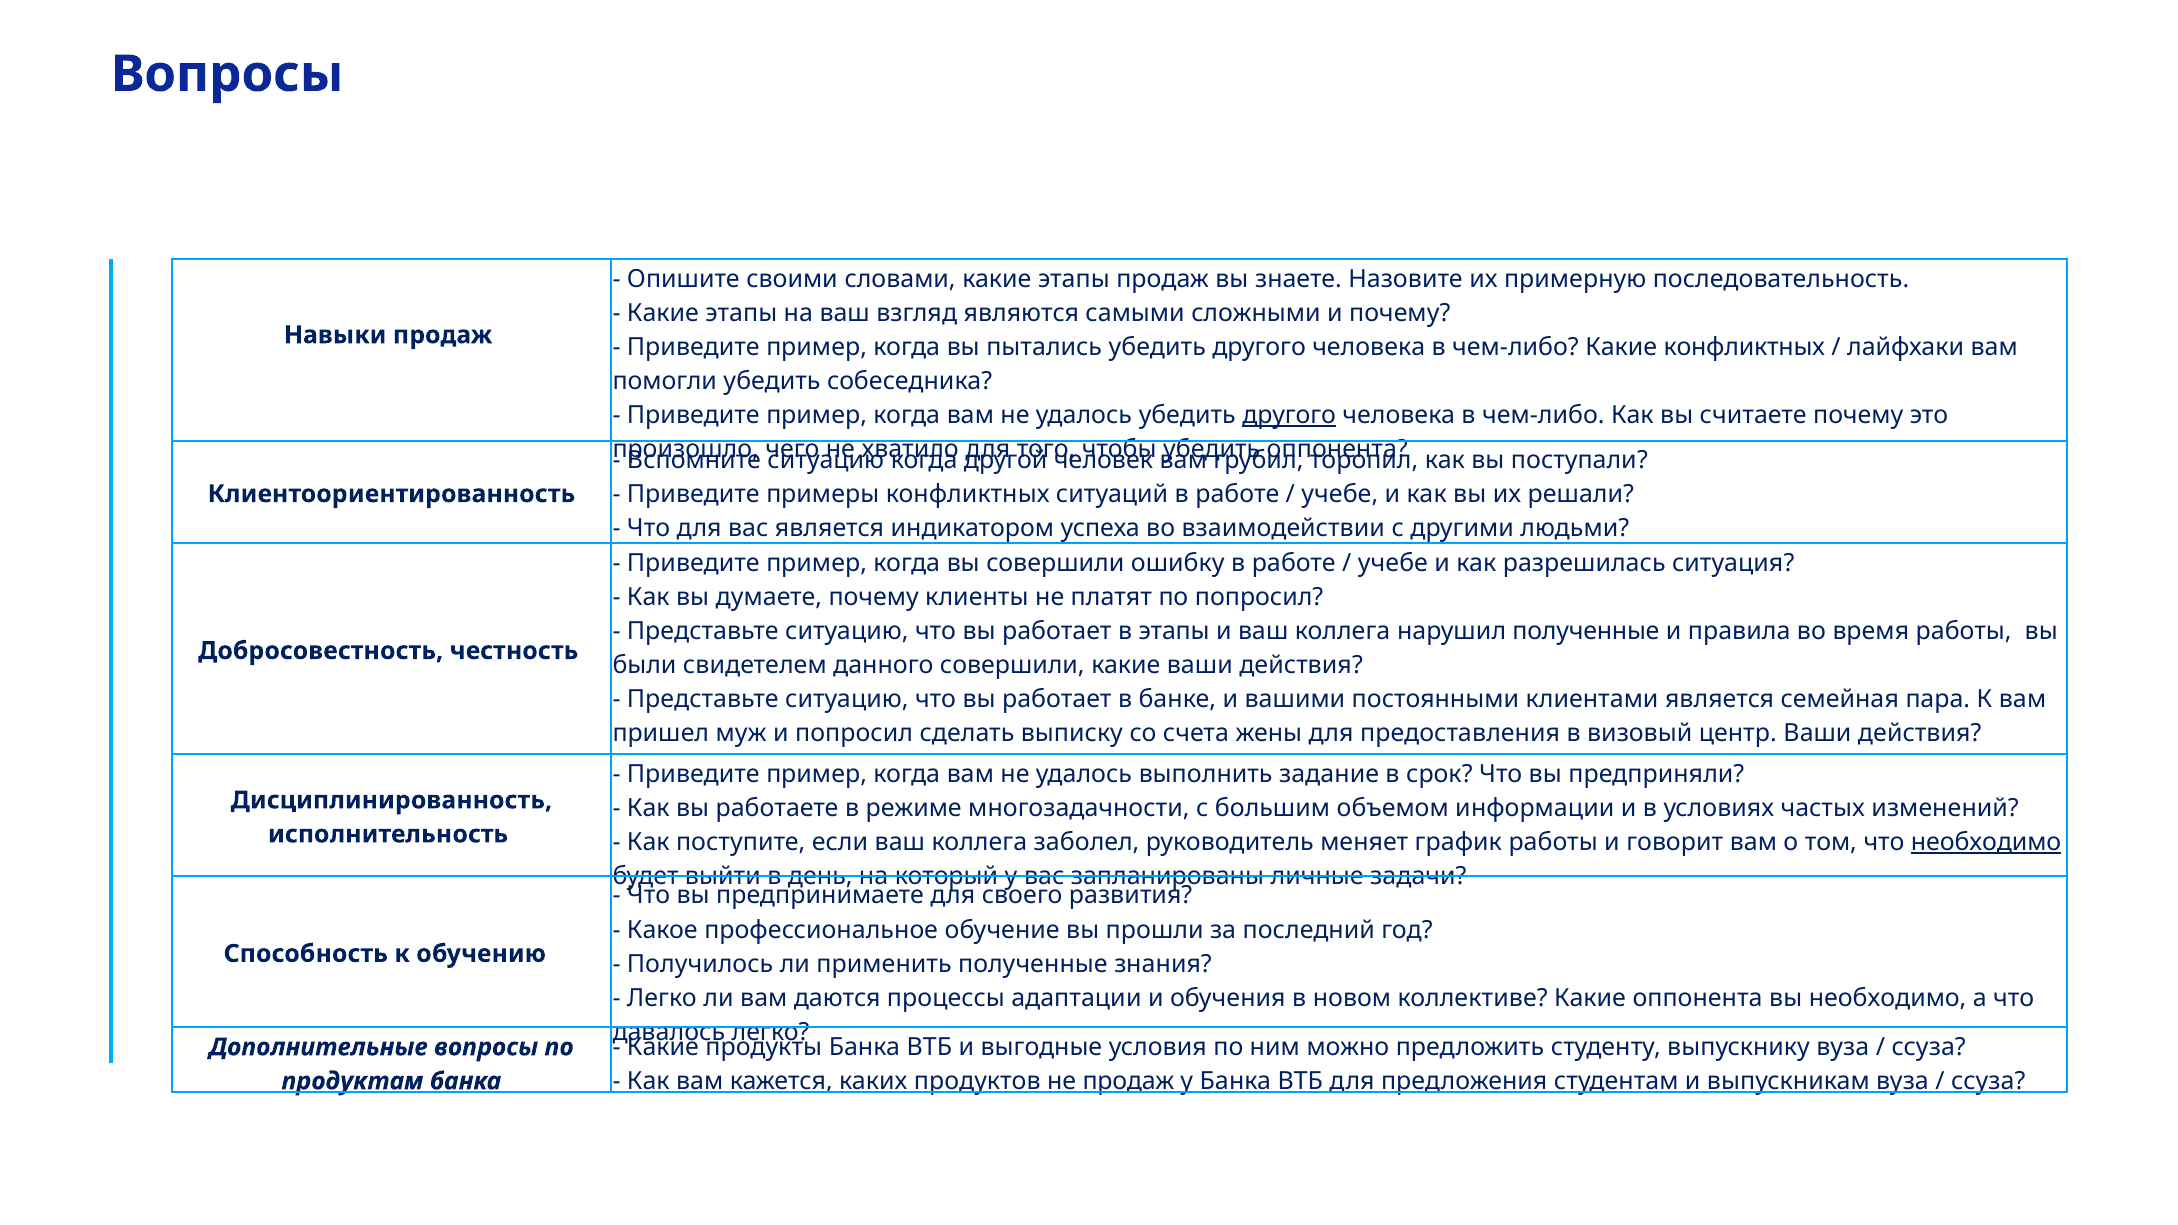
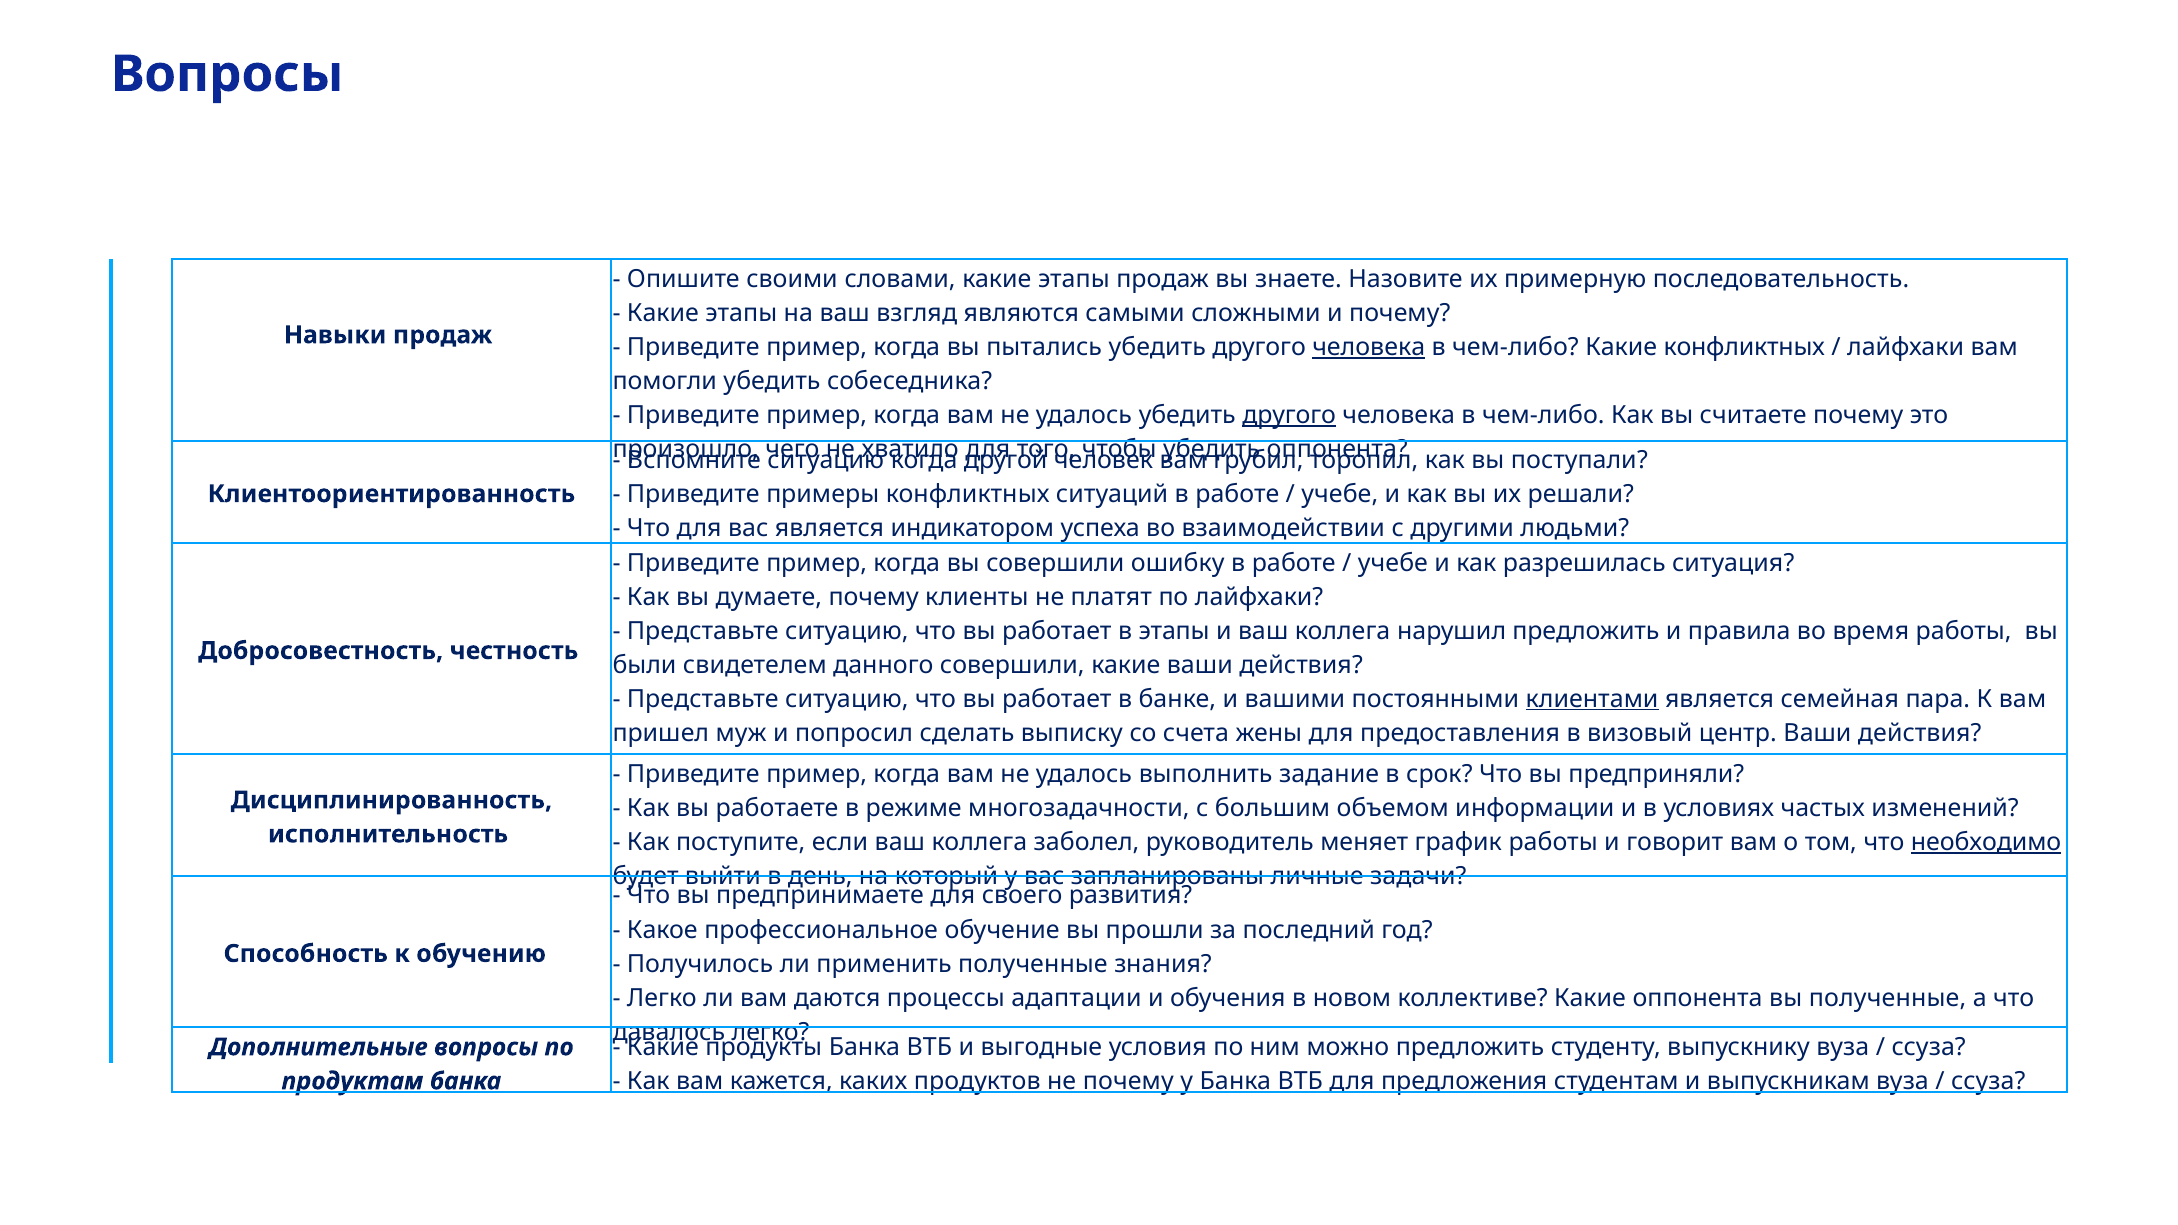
человека underline: none -> present (1369, 347)
по попросил: попросил -> лайфхаки (1259, 597)
нарушил полученные: полученные -> предложить (1586, 631)
клиентами underline: none -> present (1592, 699)
вы необходимо: необходимо -> полученные (1888, 998)
не продаж: продаж -> почему (1128, 1081)
